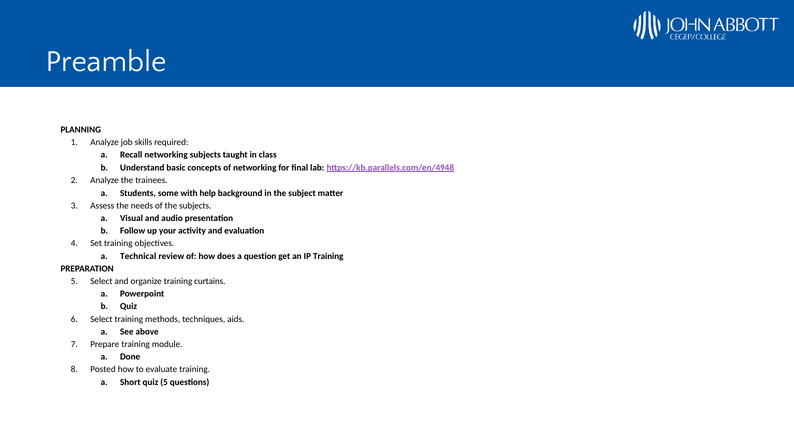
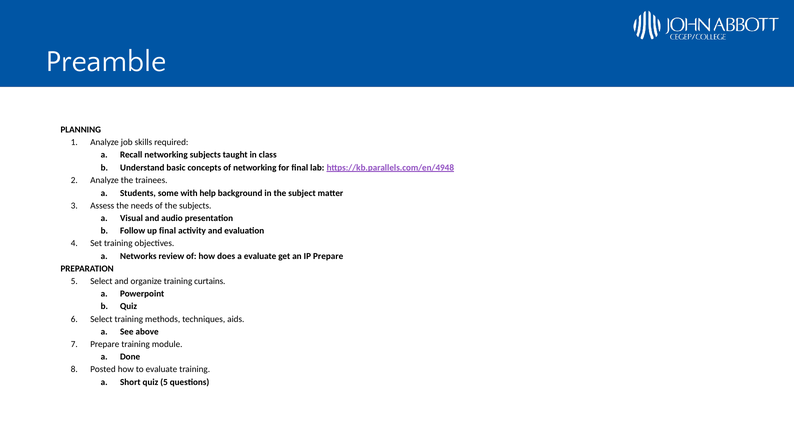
up your: your -> final (168, 231)
Technical: Technical -> Networks (138, 256)
a question: question -> evaluate (260, 256)
IP Training: Training -> Prepare (328, 256)
